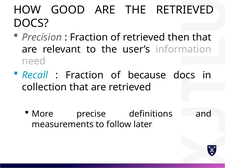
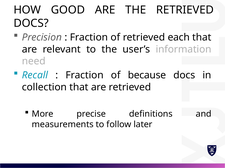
then: then -> each (179, 37)
